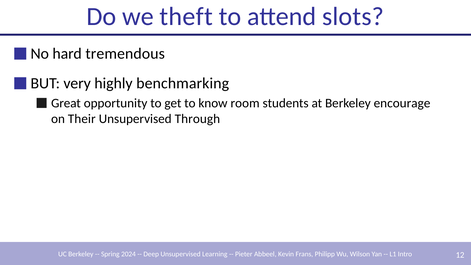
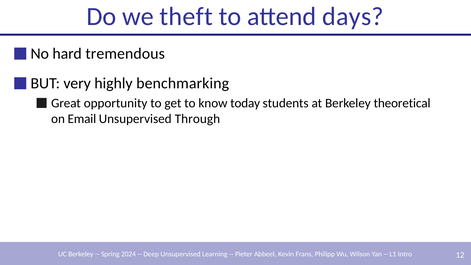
slots: slots -> days (353, 17)
room: room -> today (245, 103)
encourage: encourage -> theoretical (402, 103)
Their: Their -> Email (82, 119)
